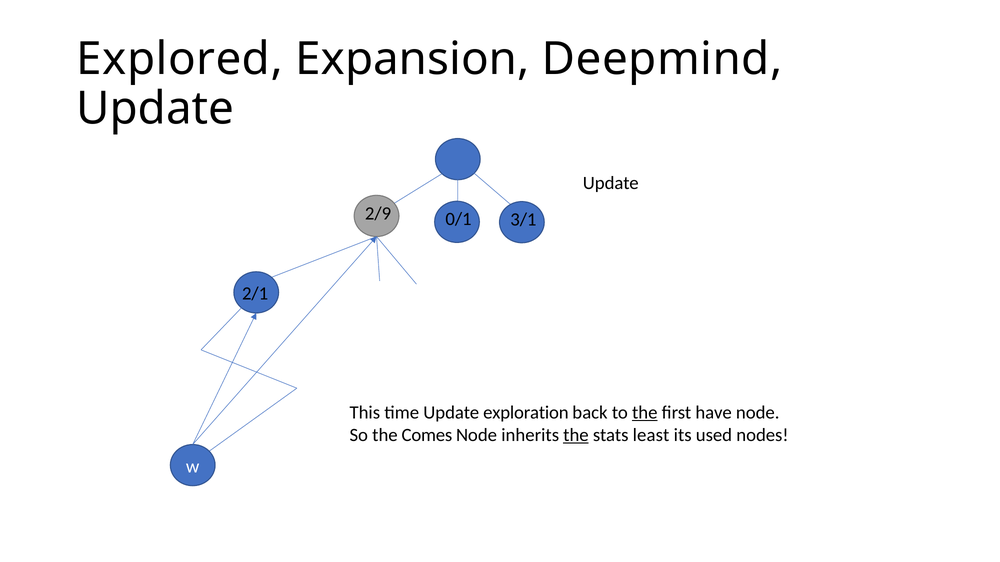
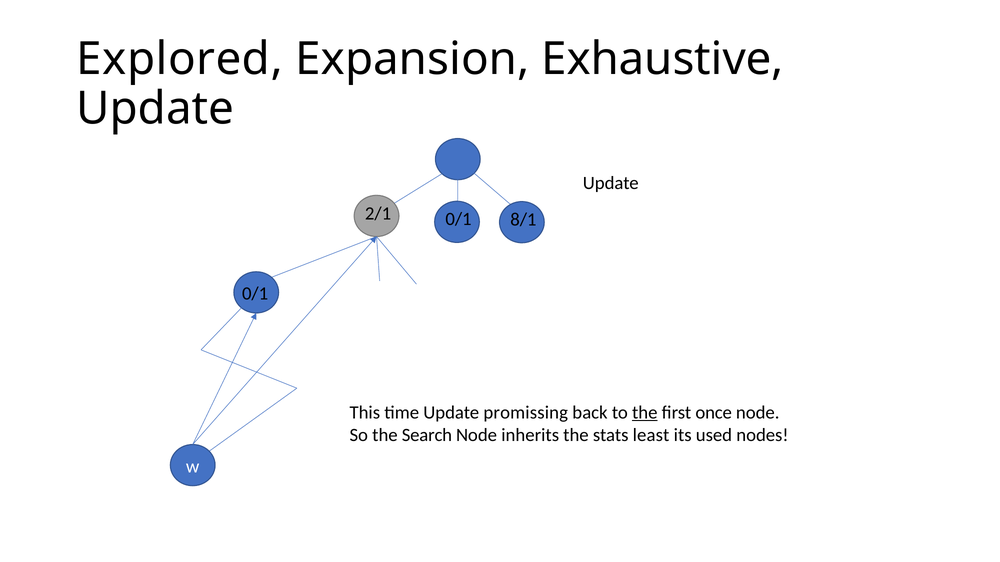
Deepmind: Deepmind -> Exhaustive (662, 59)
2/9: 2/9 -> 2/1 (378, 214)
3/1: 3/1 -> 8/1 (523, 220)
2/1: 2/1 -> 0/1 (255, 294)
exploration: exploration -> promissing (526, 413)
have: have -> once (714, 413)
Comes: Comes -> Search (427, 435)
the underline: present -> none (576, 435)
